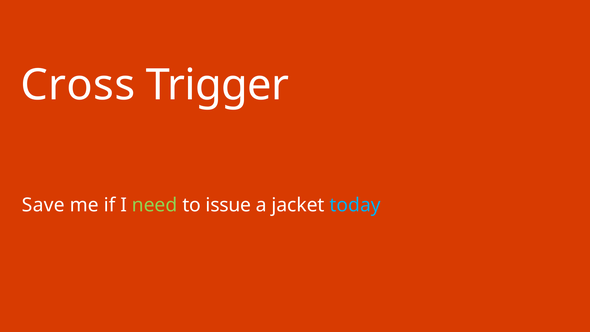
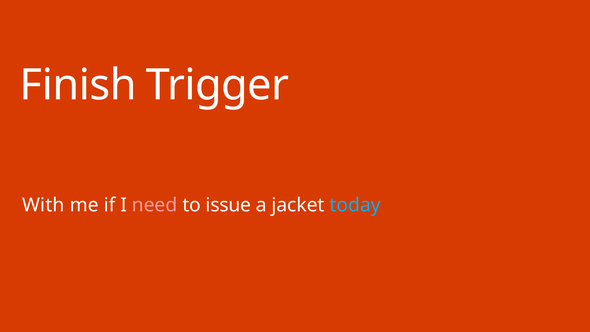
Cross: Cross -> Finish (78, 85)
Save: Save -> With (43, 205)
need colour: light green -> pink (155, 205)
